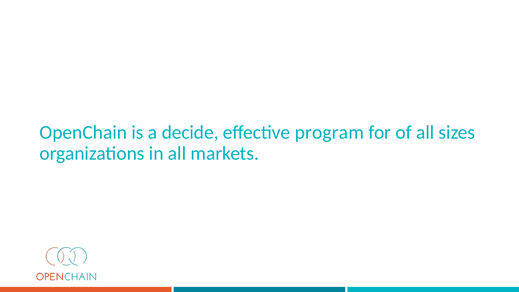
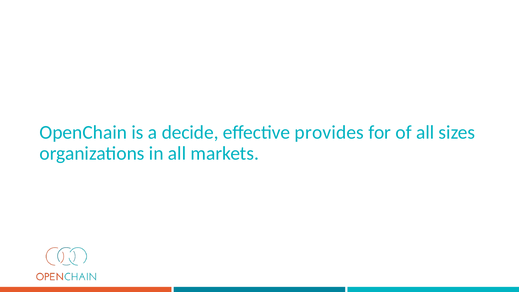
program: program -> provides (329, 133)
